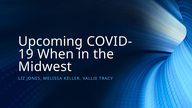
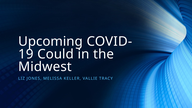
When: When -> Could (56, 54)
